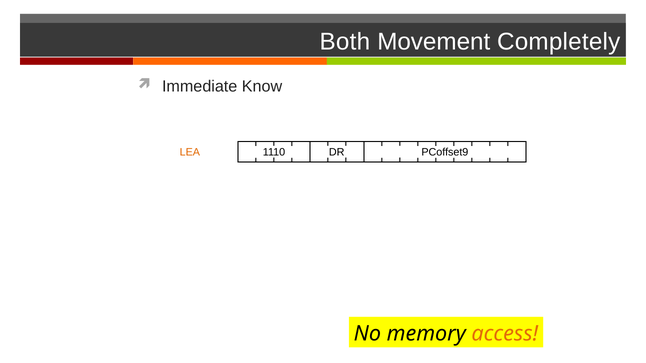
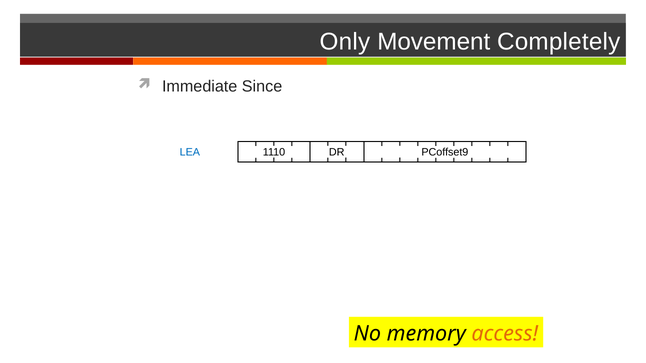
Both: Both -> Only (345, 42)
Know: Know -> Since (262, 87)
LEA colour: orange -> blue (190, 153)
